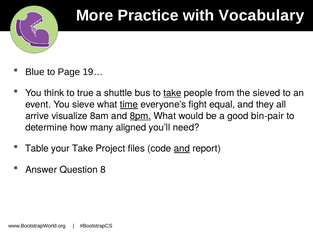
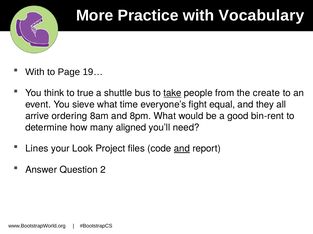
Blue: Blue -> With (35, 72)
sieved: sieved -> create (266, 93)
time underline: present -> none (129, 105)
visualize: visualize -> ordering (69, 116)
8pm underline: present -> none (140, 116)
bin-pair: bin-pair -> bin-rent (268, 116)
Table: Table -> Lines (37, 149)
your Take: Take -> Look (83, 149)
8: 8 -> 2 (103, 170)
